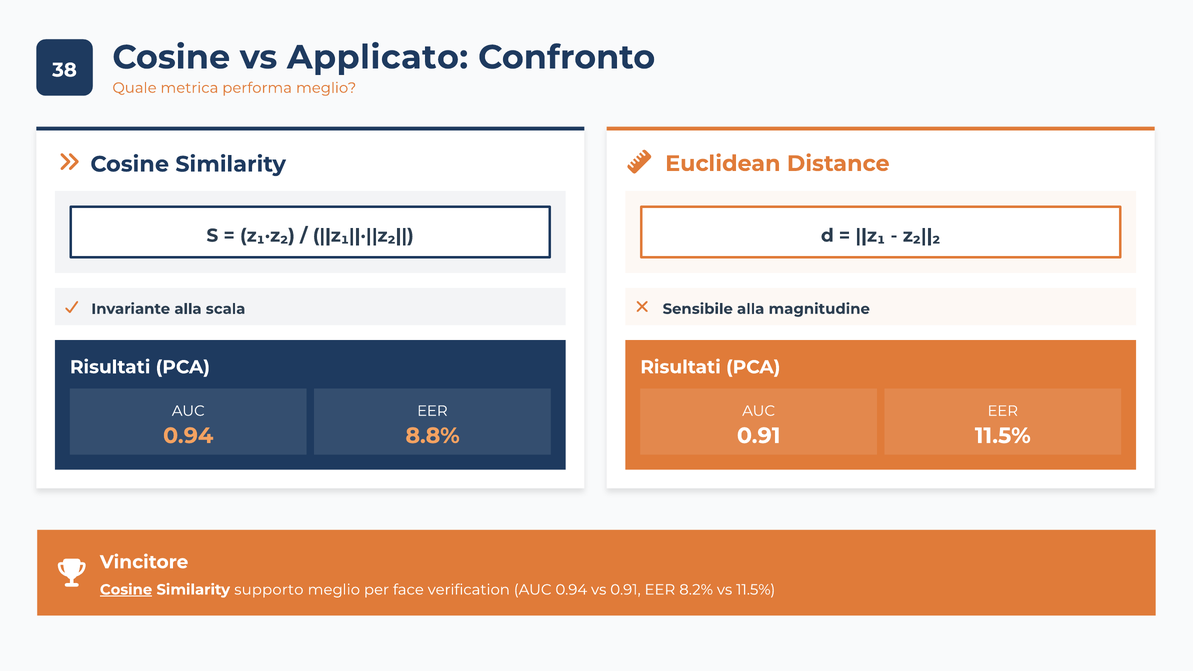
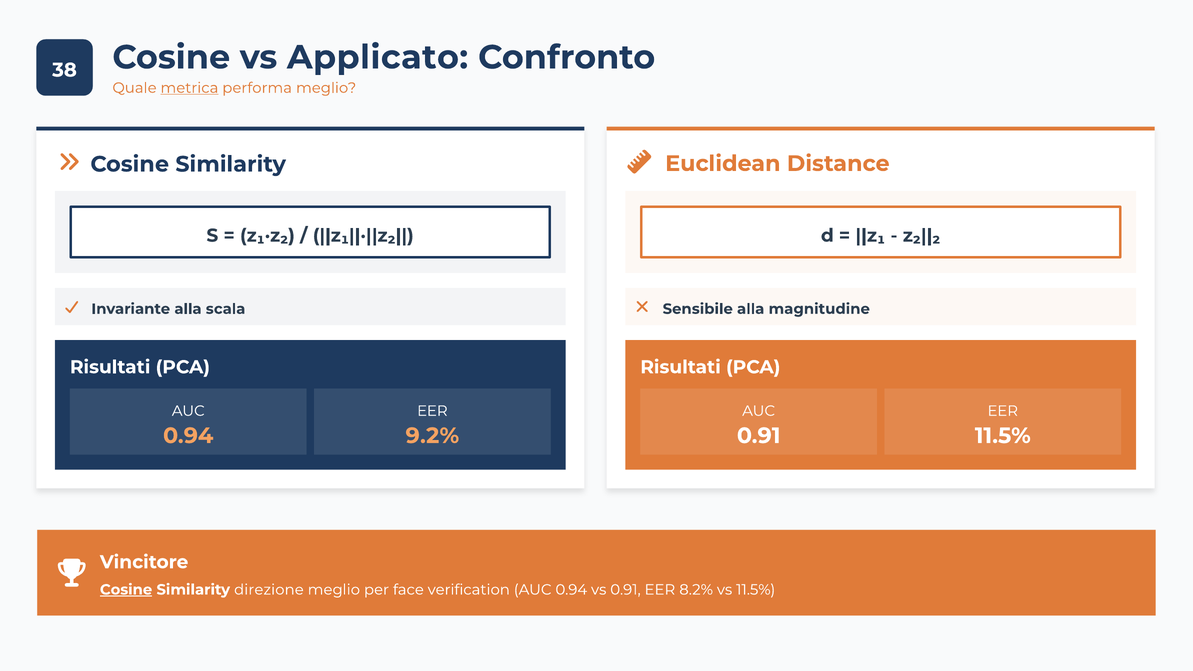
metrica underline: none -> present (189, 88)
8.8%: 8.8% -> 9.2% (432, 436)
supporto: supporto -> direzione (269, 590)
